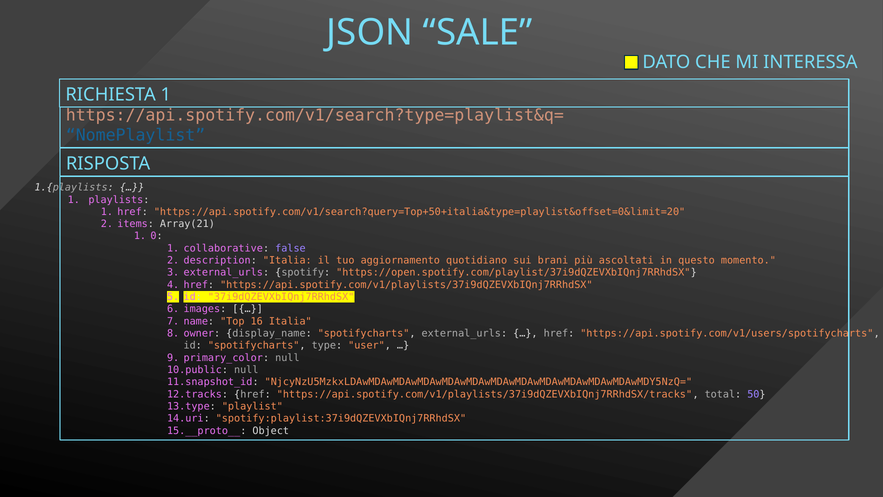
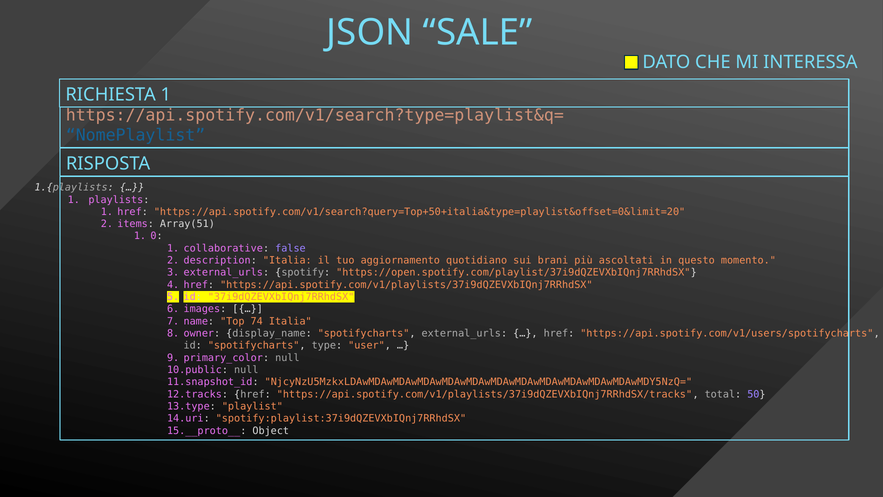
Array(21: Array(21 -> Array(51 (187, 224)
16: 16 -> 74 (257, 321)
